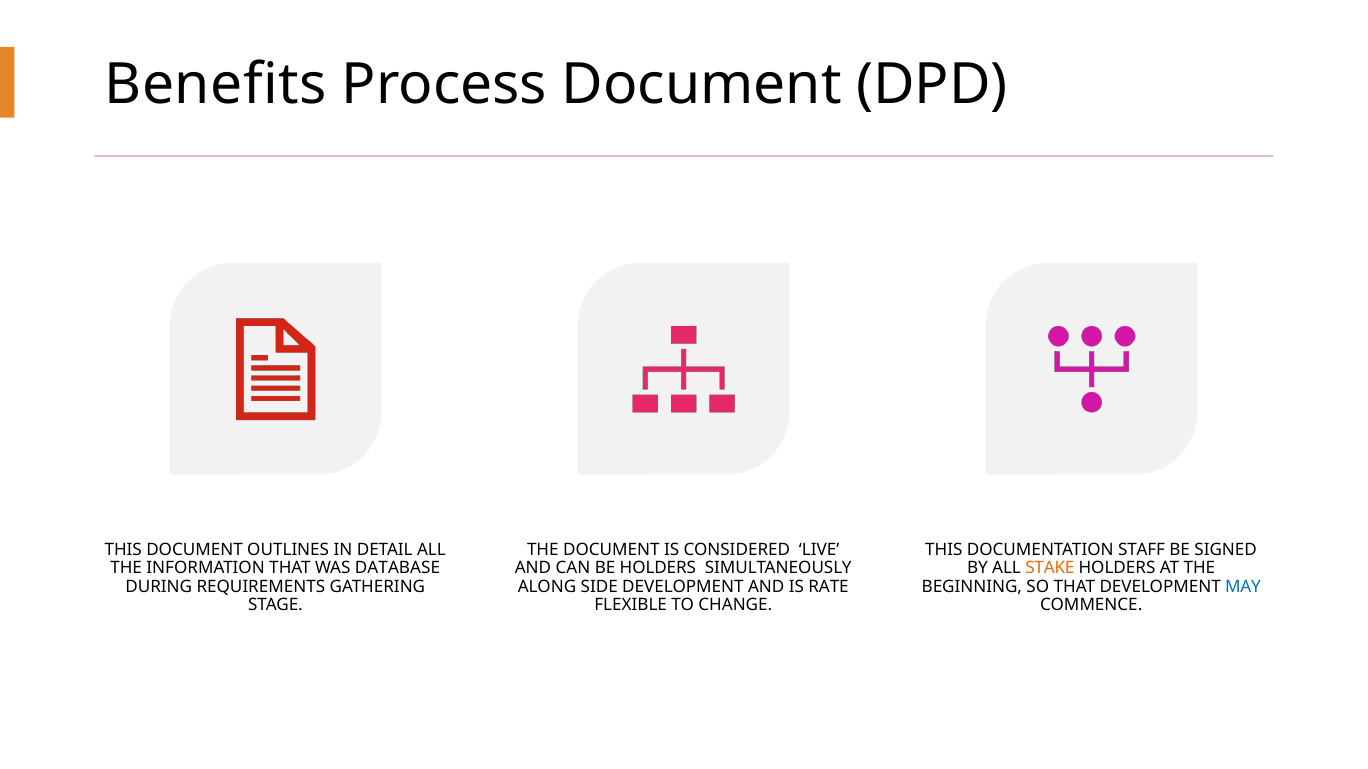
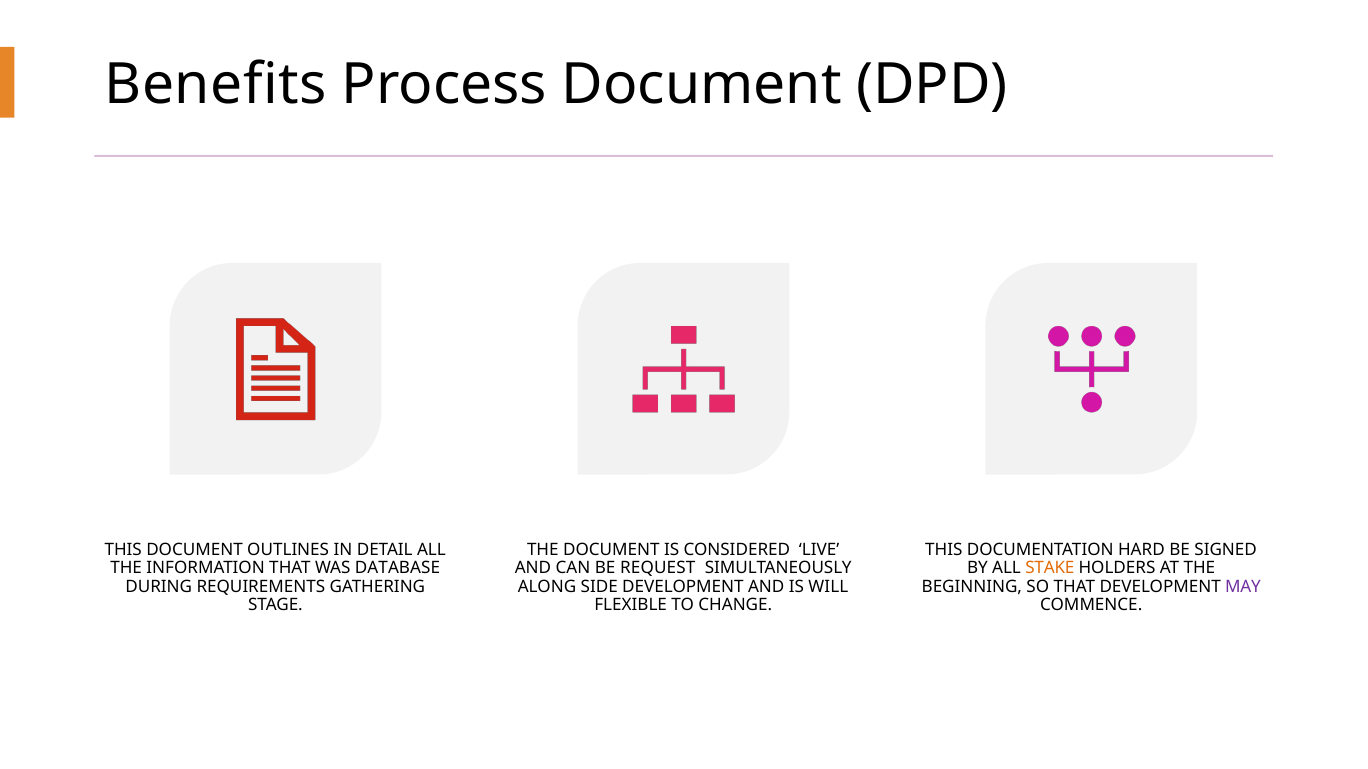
STAFF: STAFF -> HARD (1141, 550)
BE HOLDERS: HOLDERS -> REQUEST (658, 568)
RATE: RATE -> WILL (828, 587)
MAY colour: blue -> purple (1243, 587)
